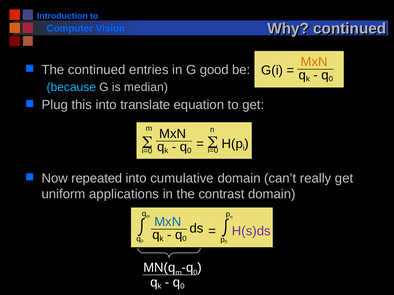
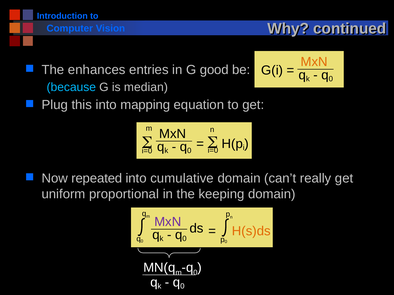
The continued: continued -> enhances (97, 70)
translate: translate -> mapping (145, 105)
applications: applications -> proportional (124, 194)
contrast: contrast -> keeping (222, 194)
MxN colour: blue -> purple (168, 222)
H(s)ds colour: purple -> orange (251, 232)
